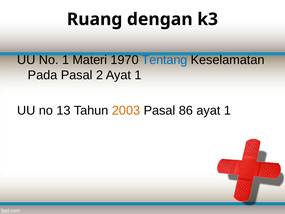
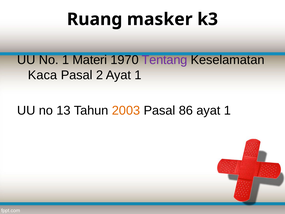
dengan: dengan -> masker (160, 19)
Tentang colour: blue -> purple (165, 60)
Pada: Pada -> Kaca (42, 75)
